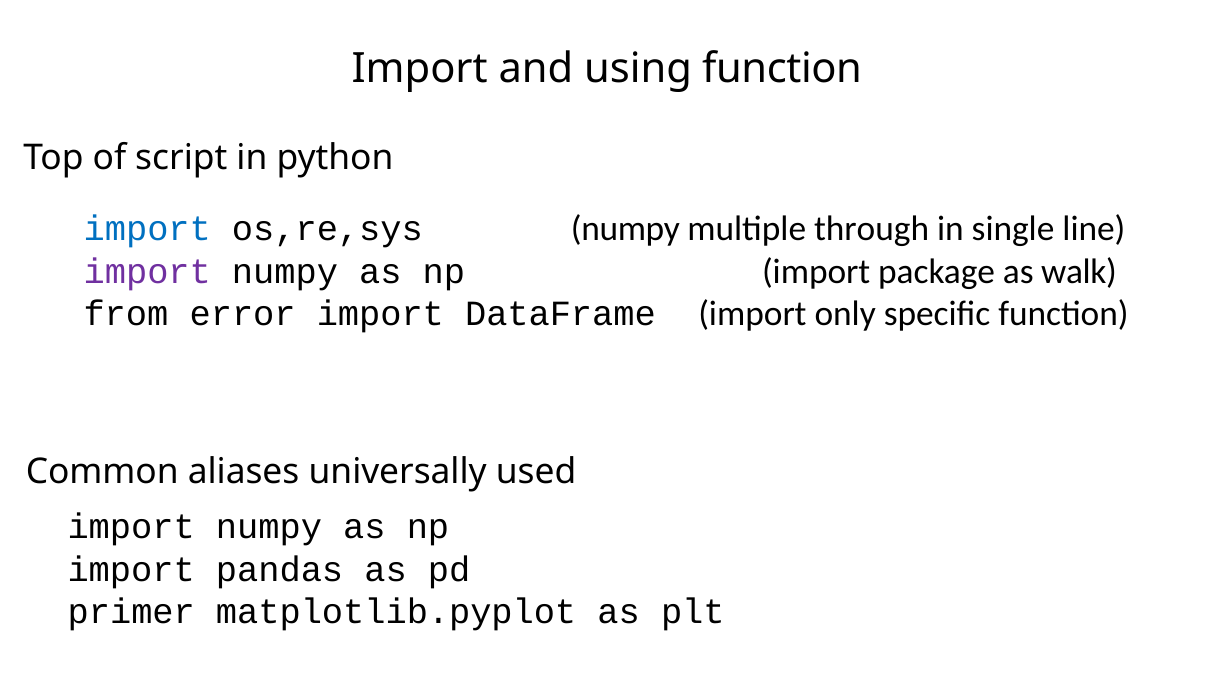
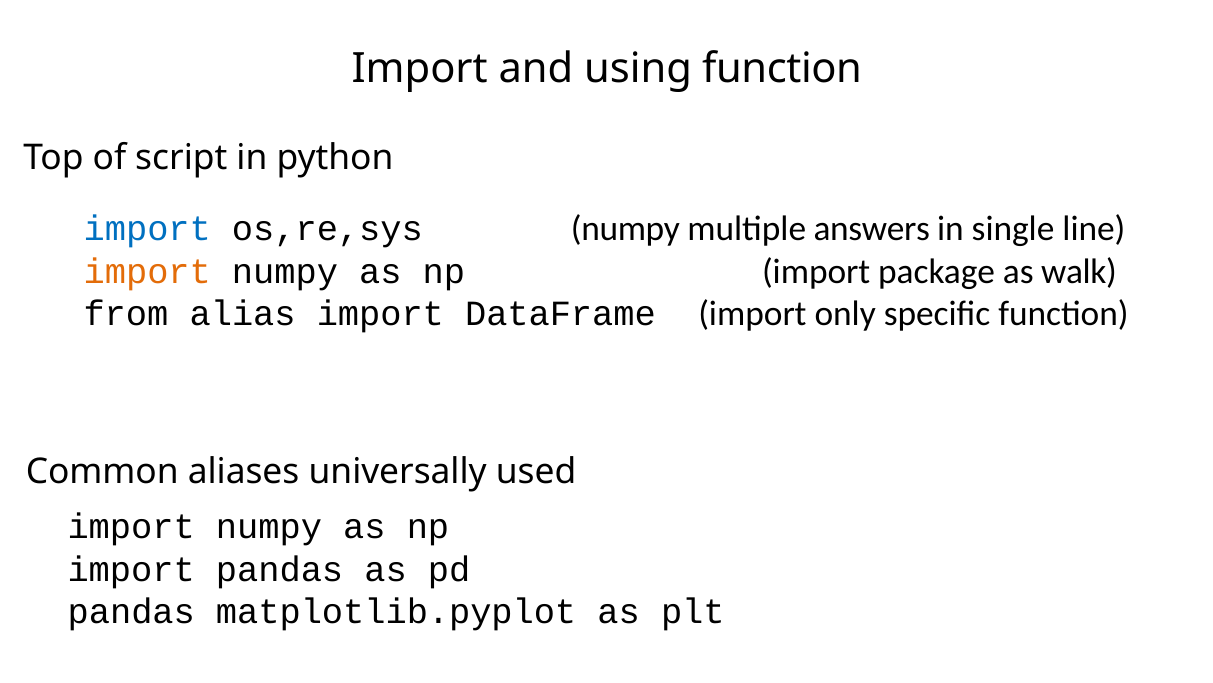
through: through -> answers (872, 229)
import colour: purple -> orange (147, 271)
error: error -> alias (243, 314)
primer: primer -> pandas (131, 612)
